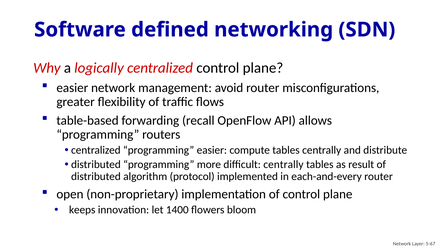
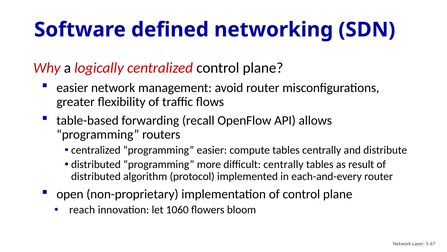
keeps: keeps -> reach (82, 209)
1400: 1400 -> 1060 (177, 209)
